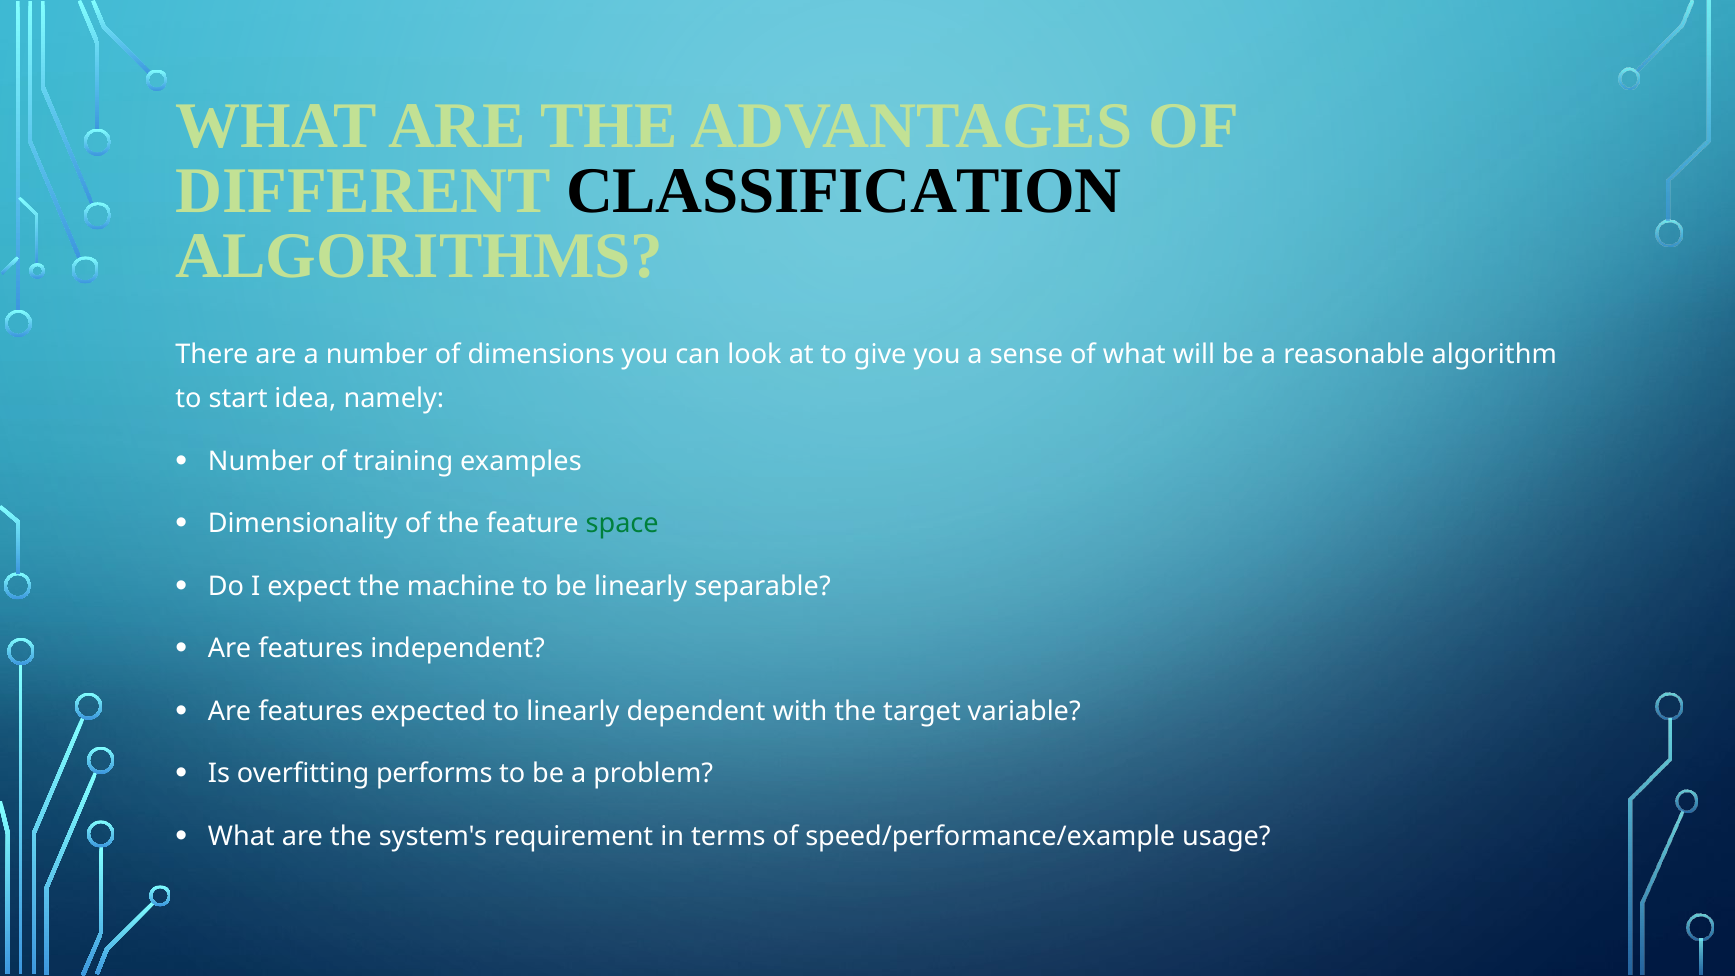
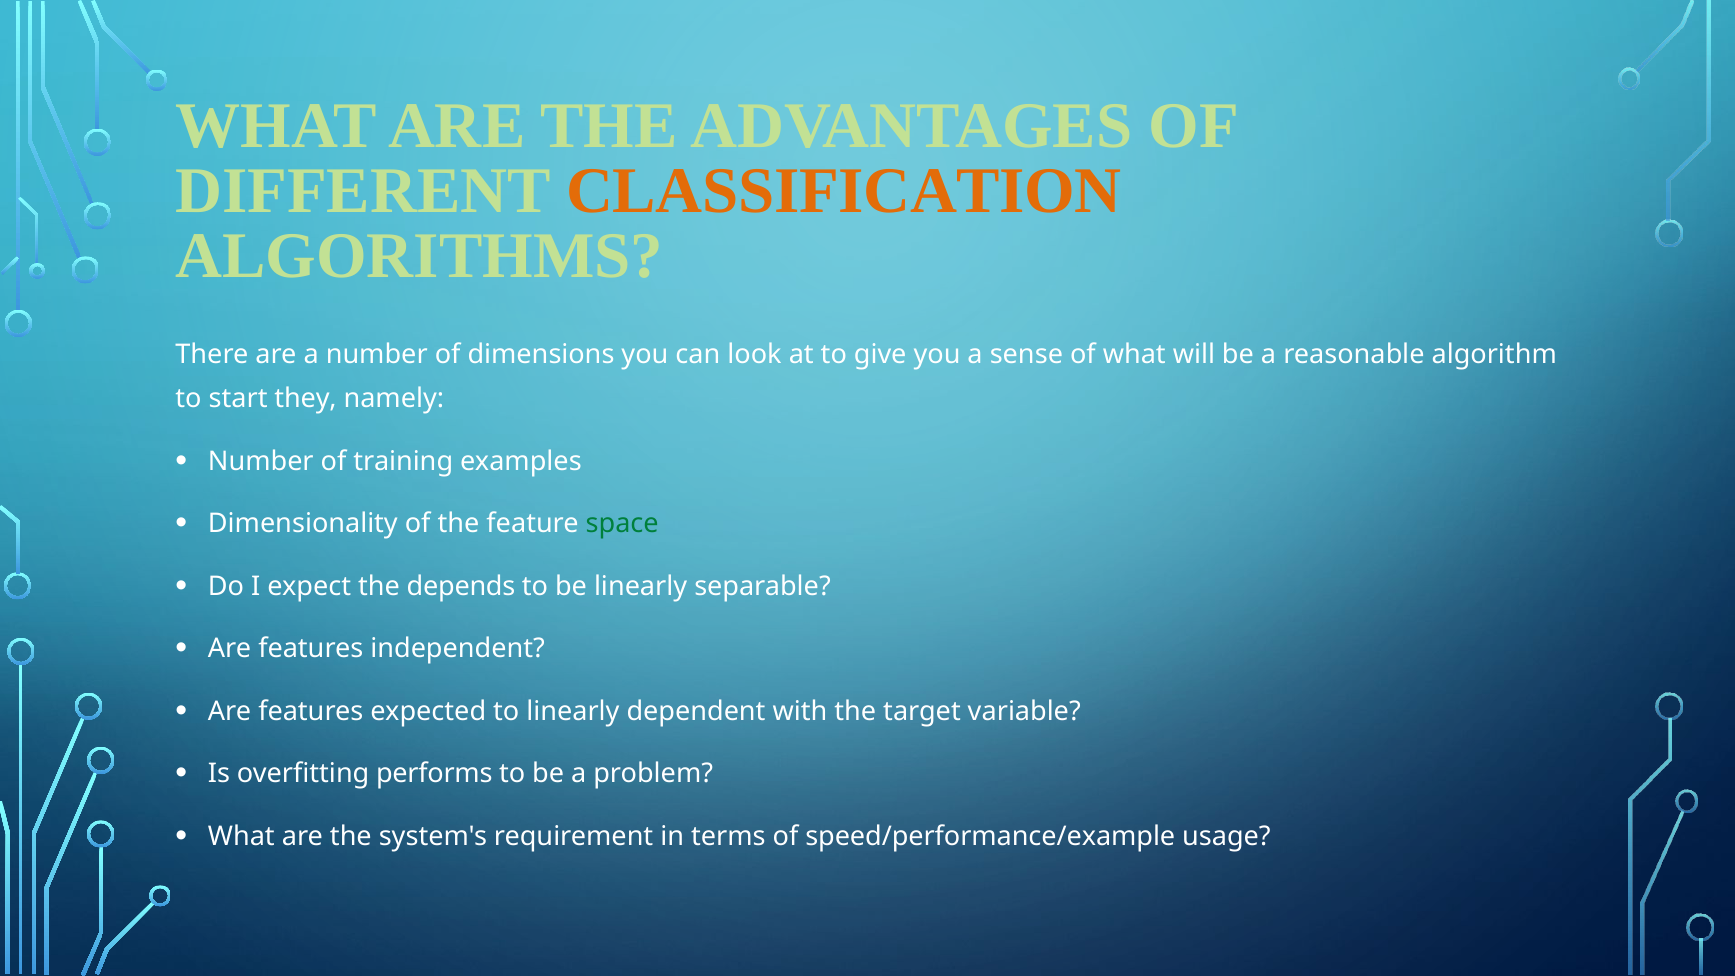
CLASSIFICATION colour: black -> orange (844, 191)
idea: idea -> they (306, 399)
machine: machine -> depends (461, 586)
